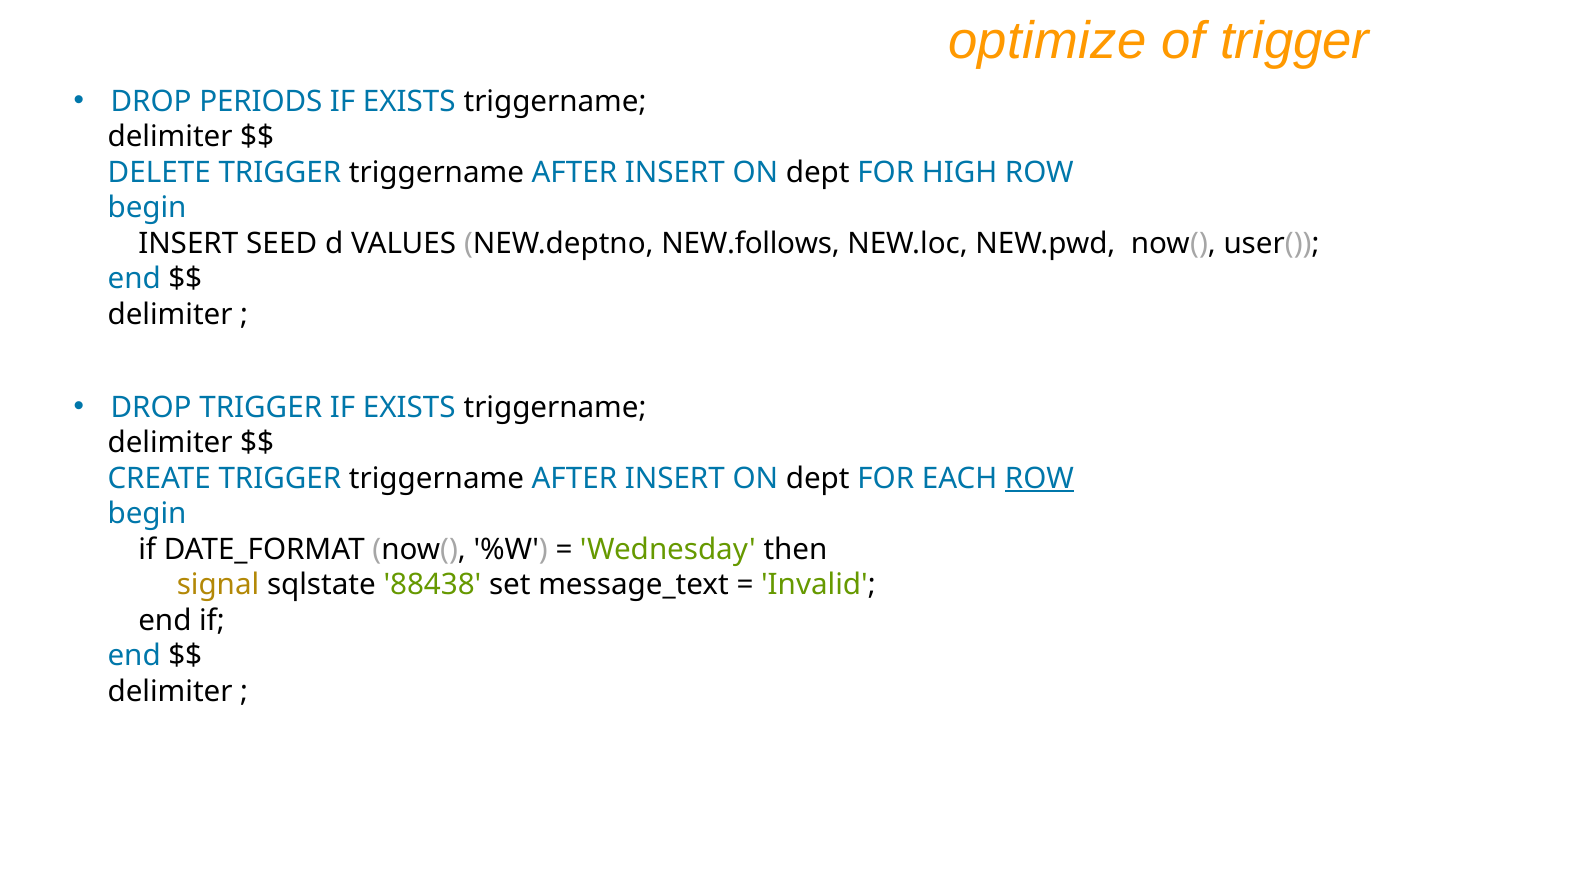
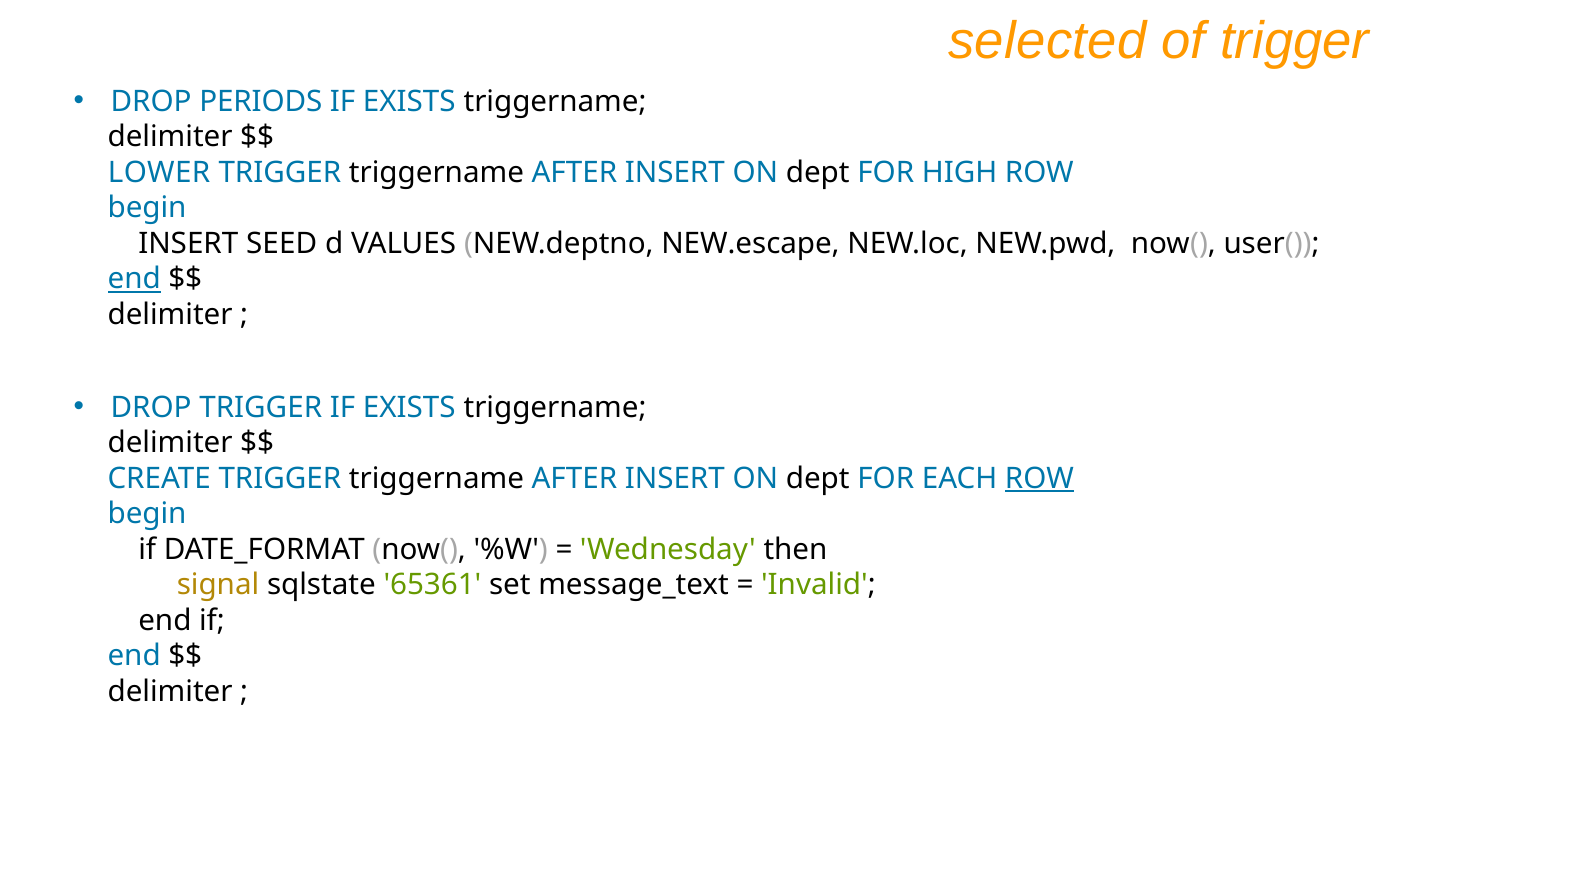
optimize: optimize -> selected (1047, 41)
DELETE: DELETE -> LOWER (159, 172)
NEW.follows: NEW.follows -> NEW.escape (750, 244)
end underline: none -> present (134, 279)
88438: 88438 -> 65361 (432, 585)
